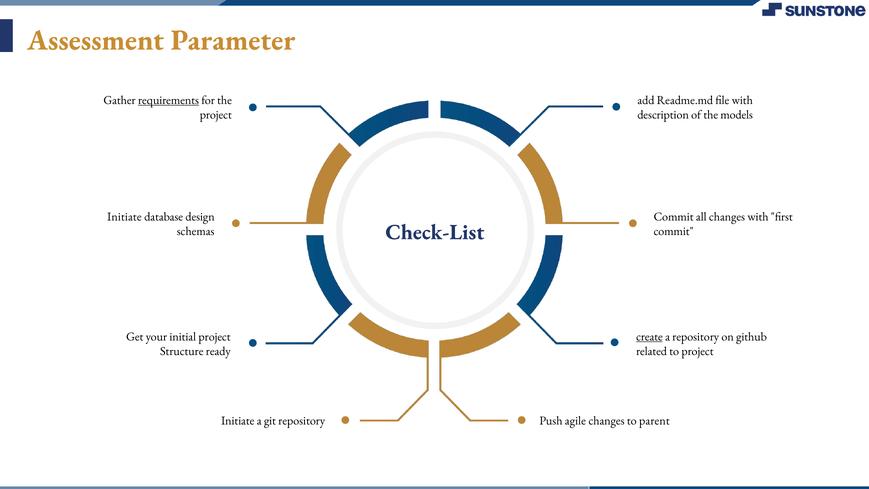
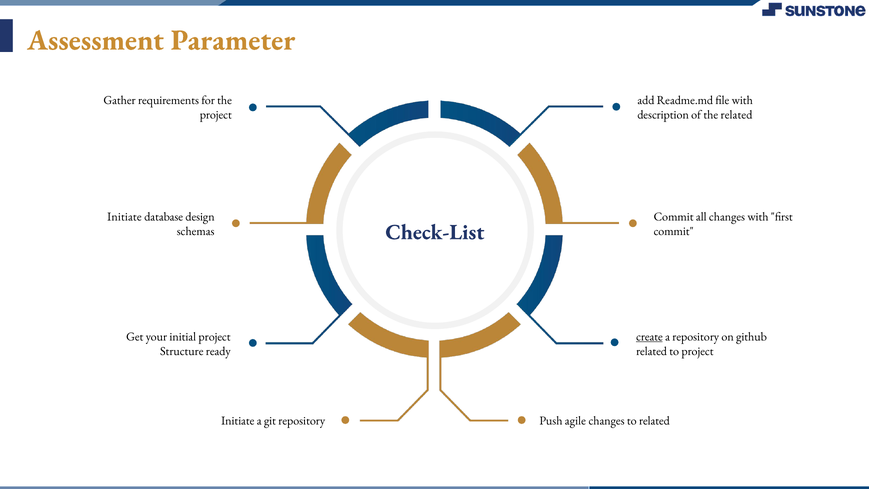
requirements underline: present -> none (169, 100)
the models: models -> related (736, 115)
to parent: parent -> related (654, 421)
